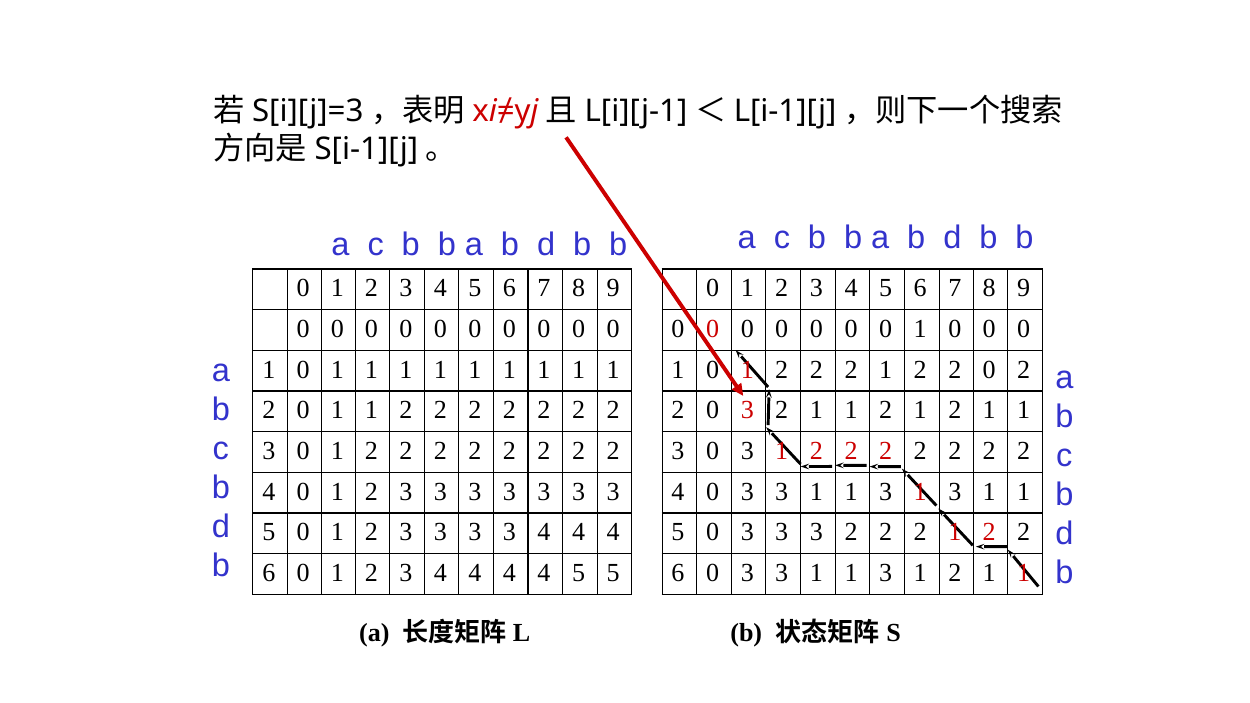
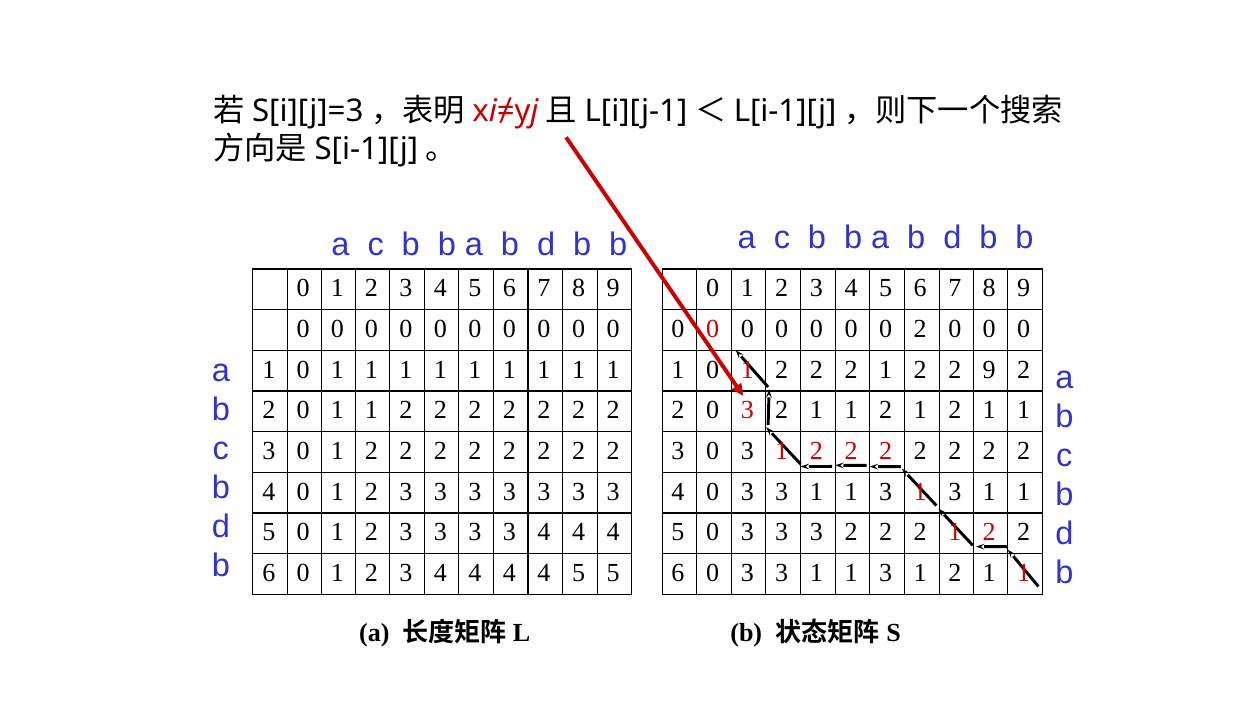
1: 1 -> 2 (920, 329)
1 2 2 0: 0 -> 9 (989, 370)
